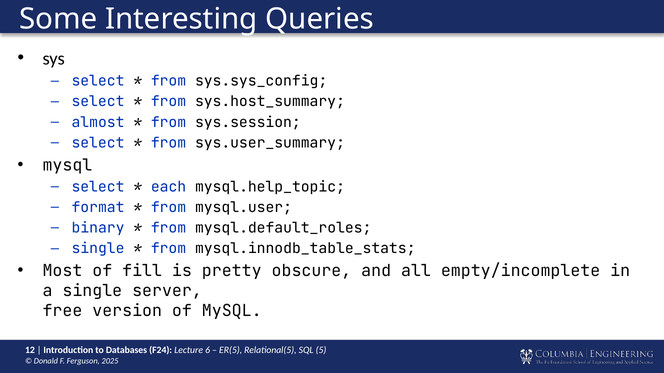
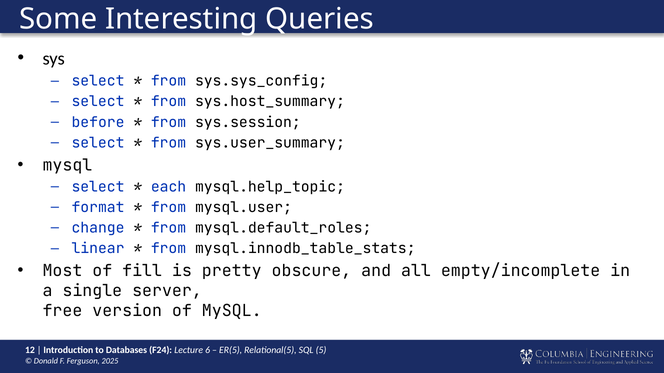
almost: almost -> before (98, 122)
binary: binary -> change (98, 228)
single: single -> linear (98, 249)
